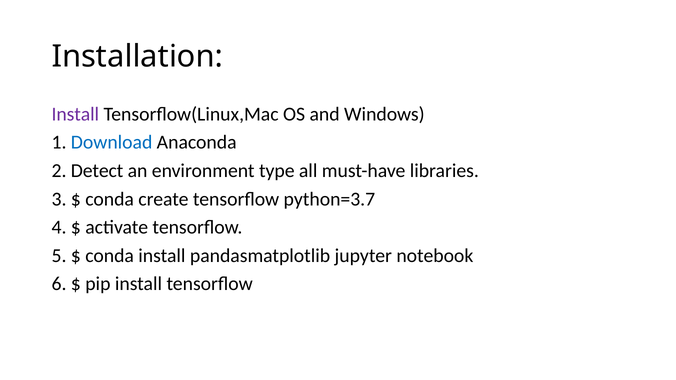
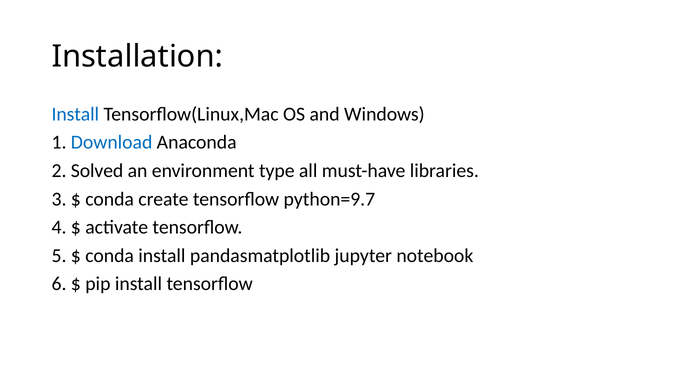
Install colour: purple -> blue (75, 114)
Detect: Detect -> Solved (97, 171)
python=3.7: python=3.7 -> python=9.7 (329, 199)
